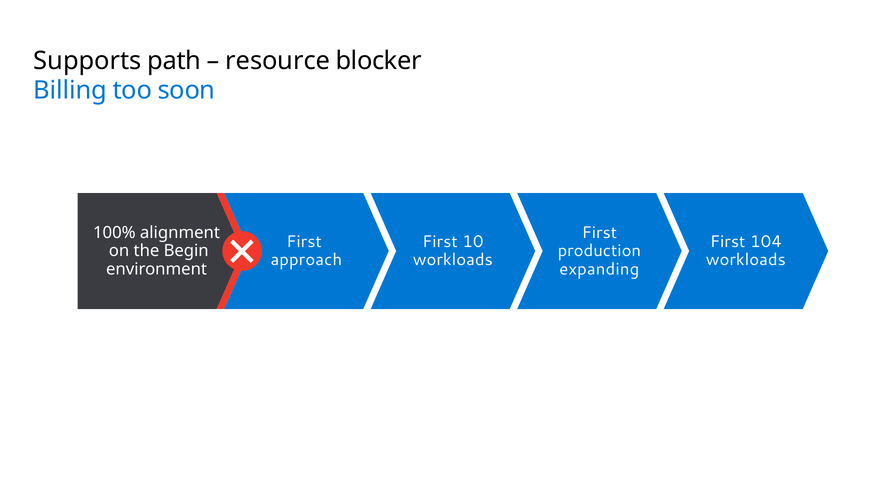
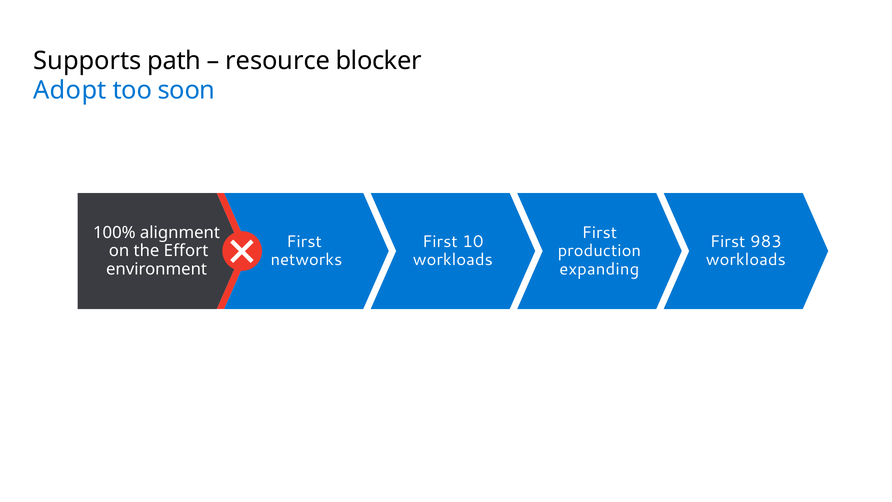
Billing: Billing -> Adopt (70, 90)
104: 104 -> 983 (766, 242)
Begin: Begin -> Effort (186, 251)
approach: approach -> networks (306, 260)
